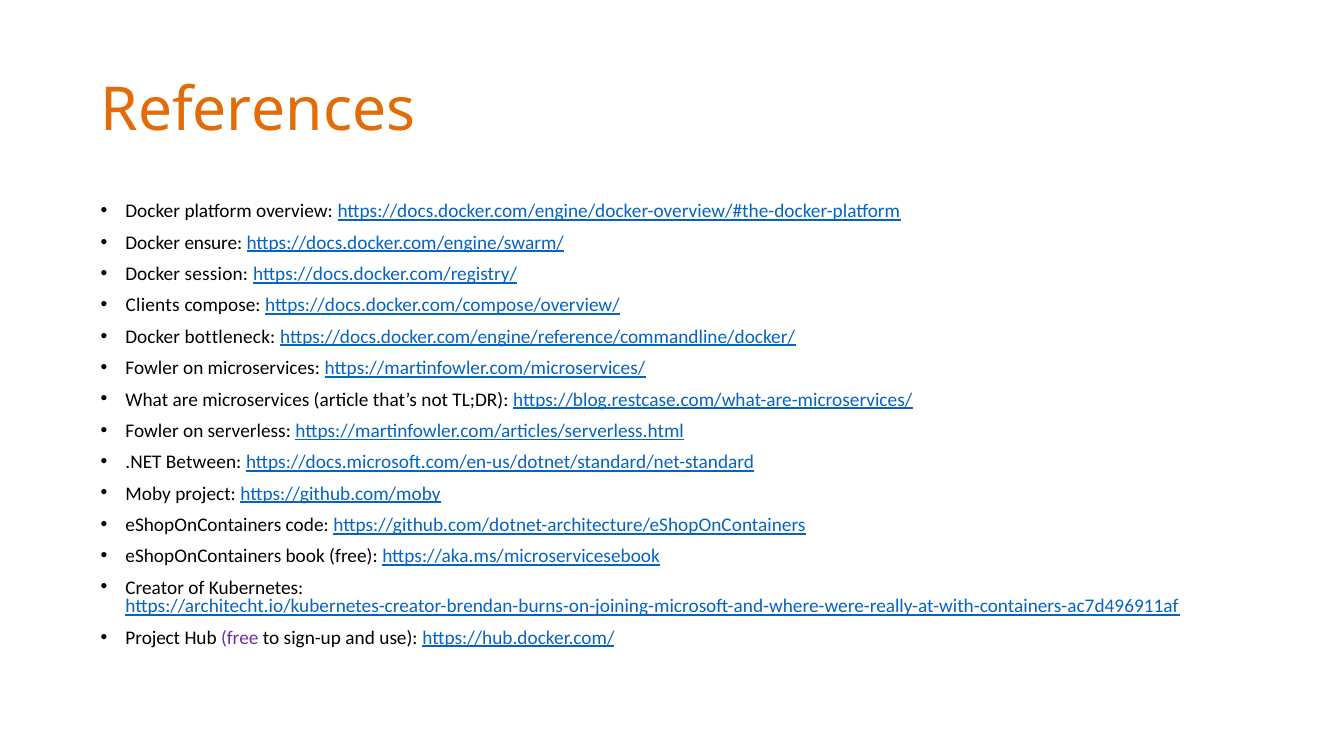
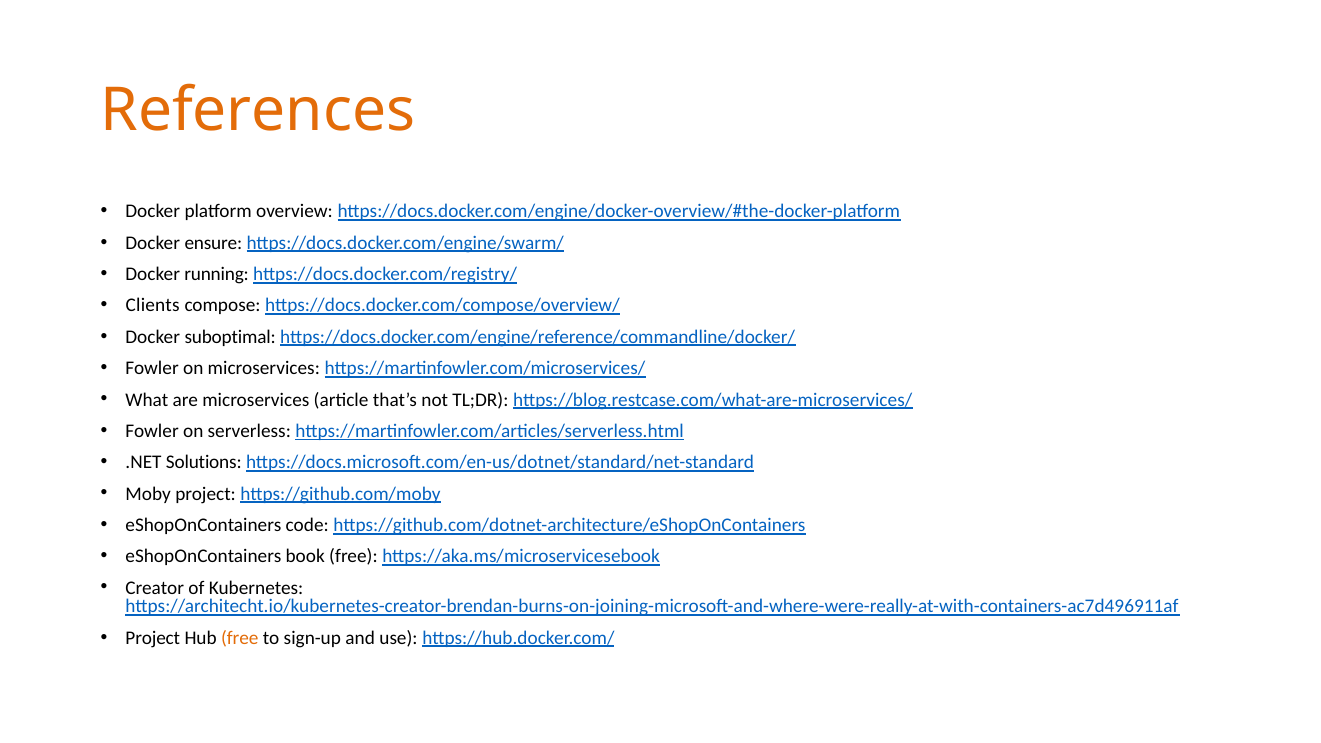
session: session -> running (217, 274)
bottleneck: bottleneck -> suboptimal (230, 337)
Between: Between -> Solutions (204, 462)
free colour: purple -> orange (240, 638)
